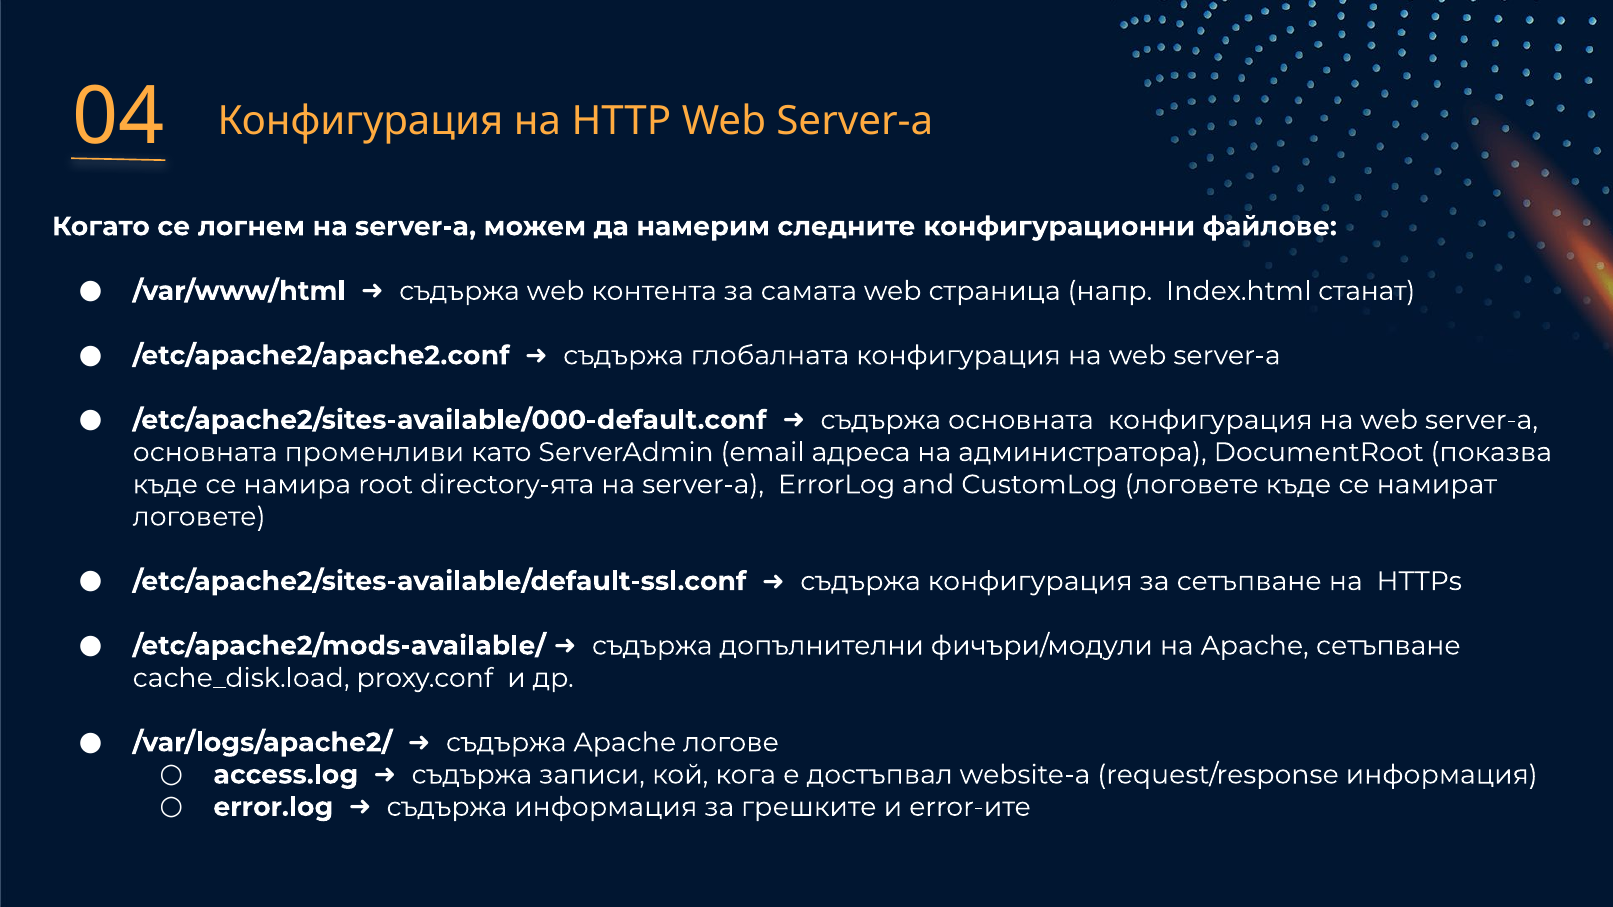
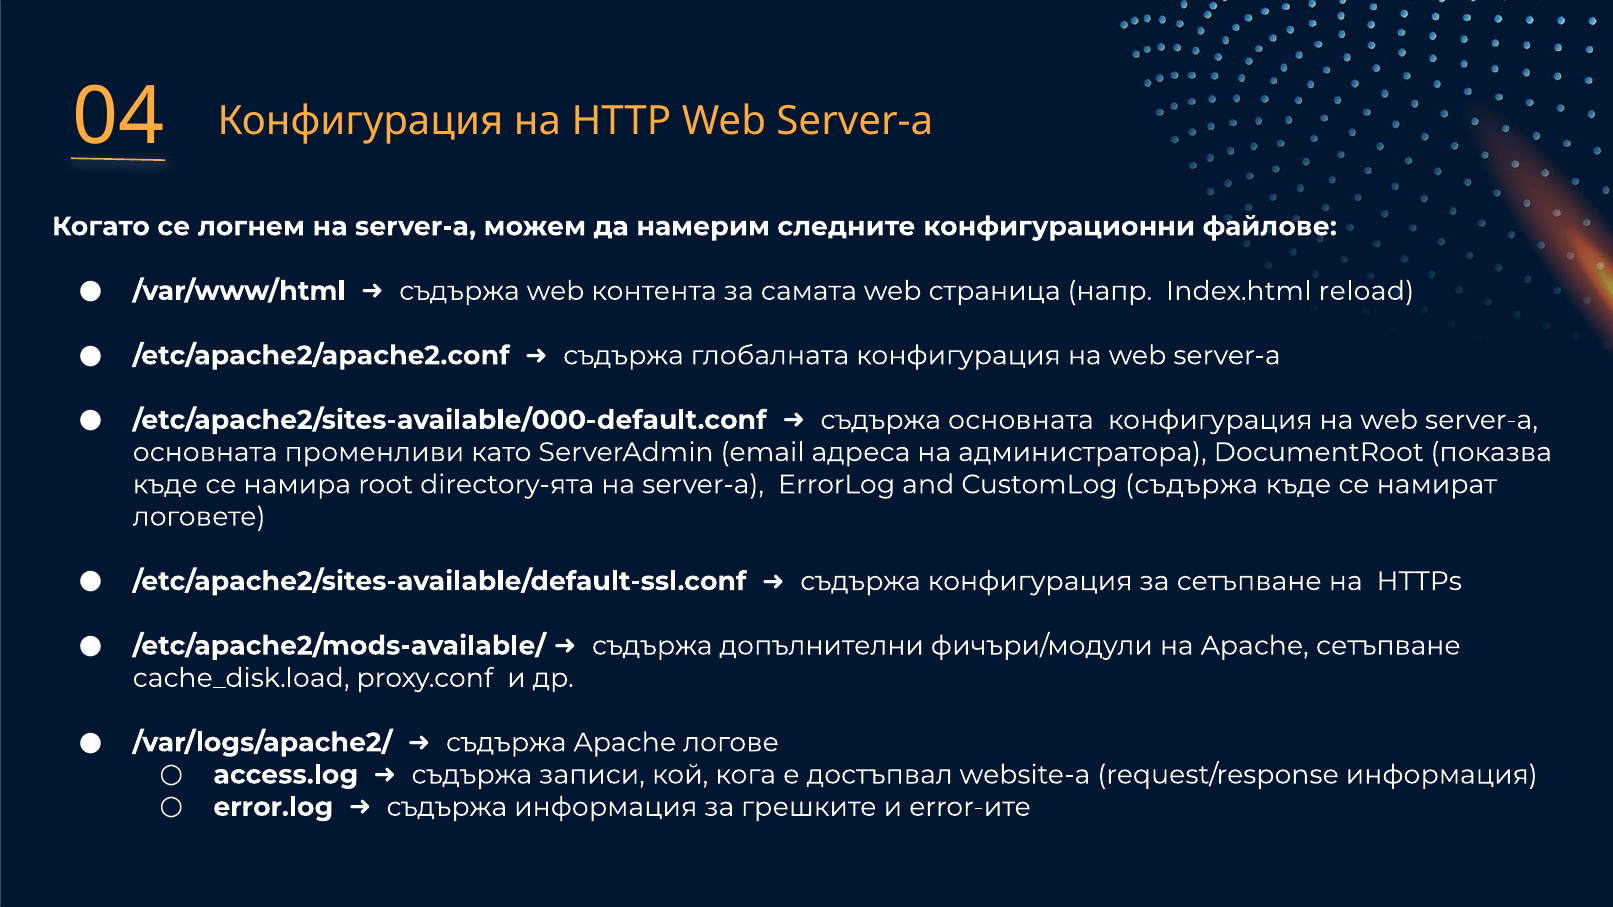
станат: станат -> reload (1366, 291)
CustomLog логовете: логовете -> съдържа (1192, 485)
